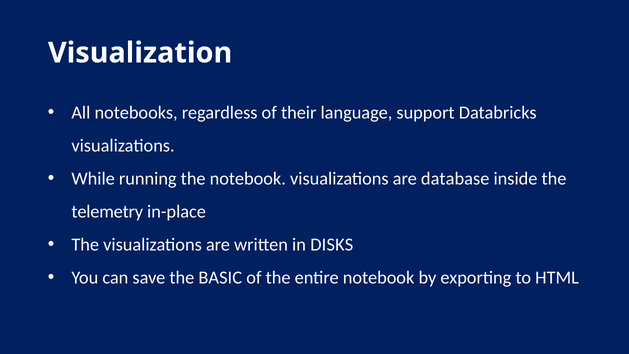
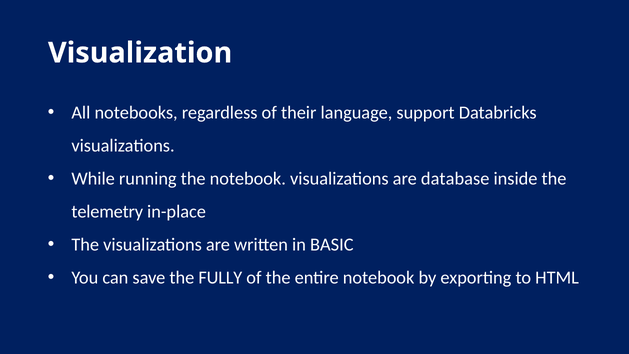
DISKS: DISKS -> BASIC (332, 245)
BASIC: BASIC -> FULLY (220, 278)
